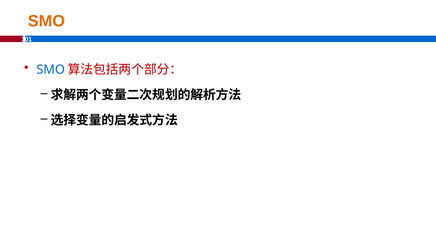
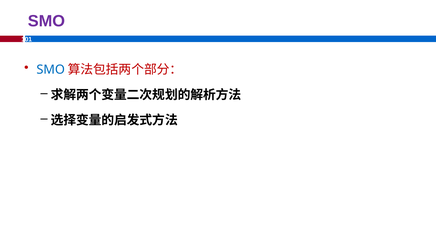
SMO colour: orange -> purple (46, 21)
